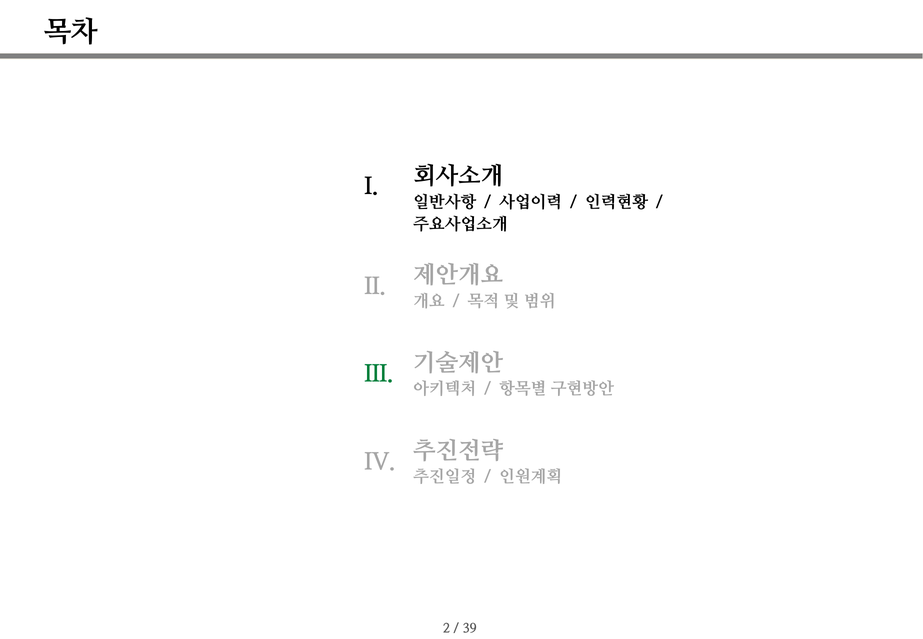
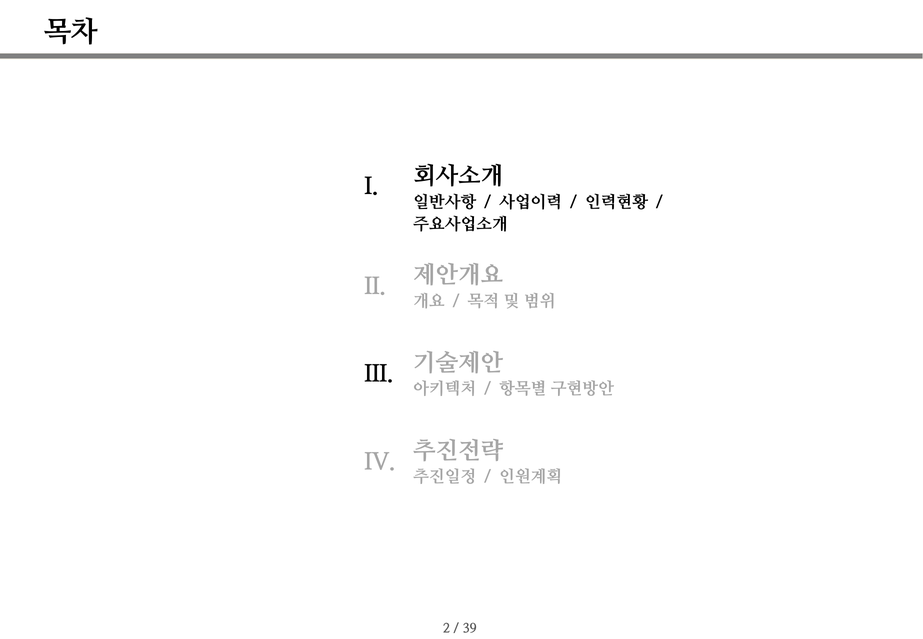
III colour: green -> black (379, 374)
